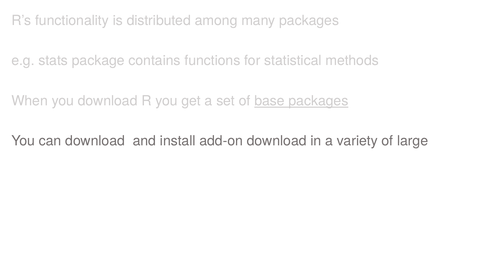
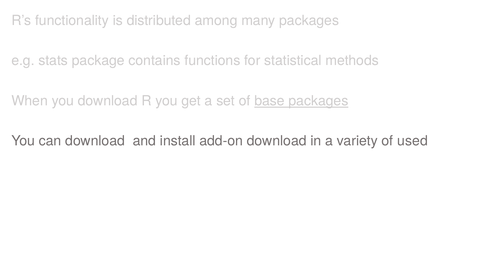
large: large -> used (413, 141)
